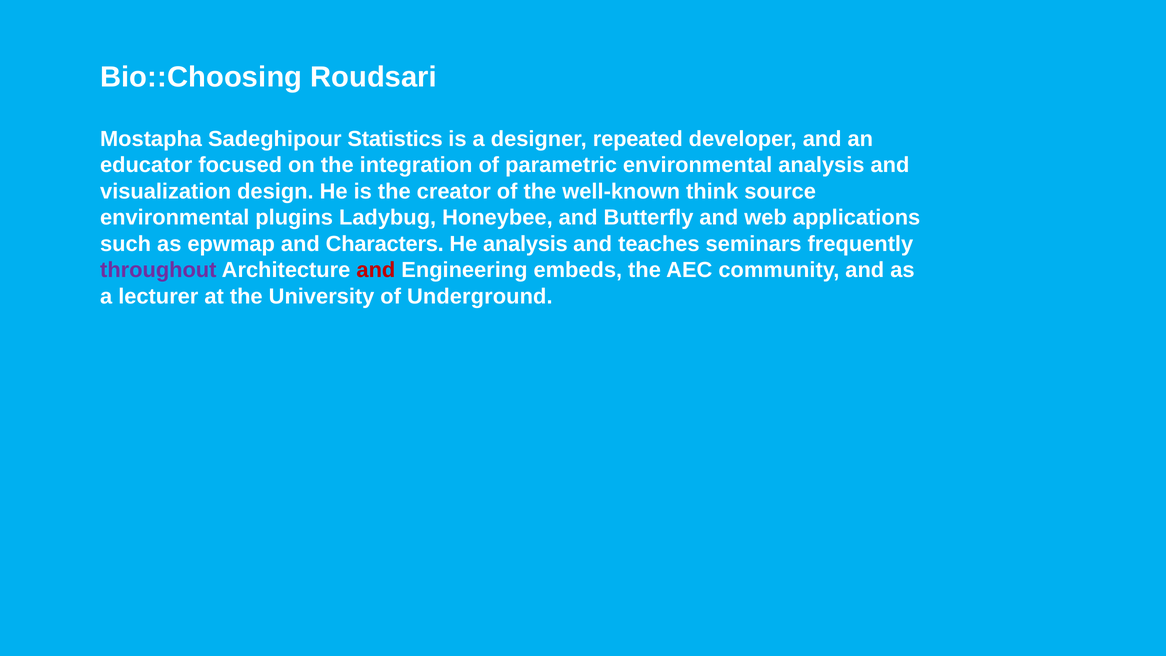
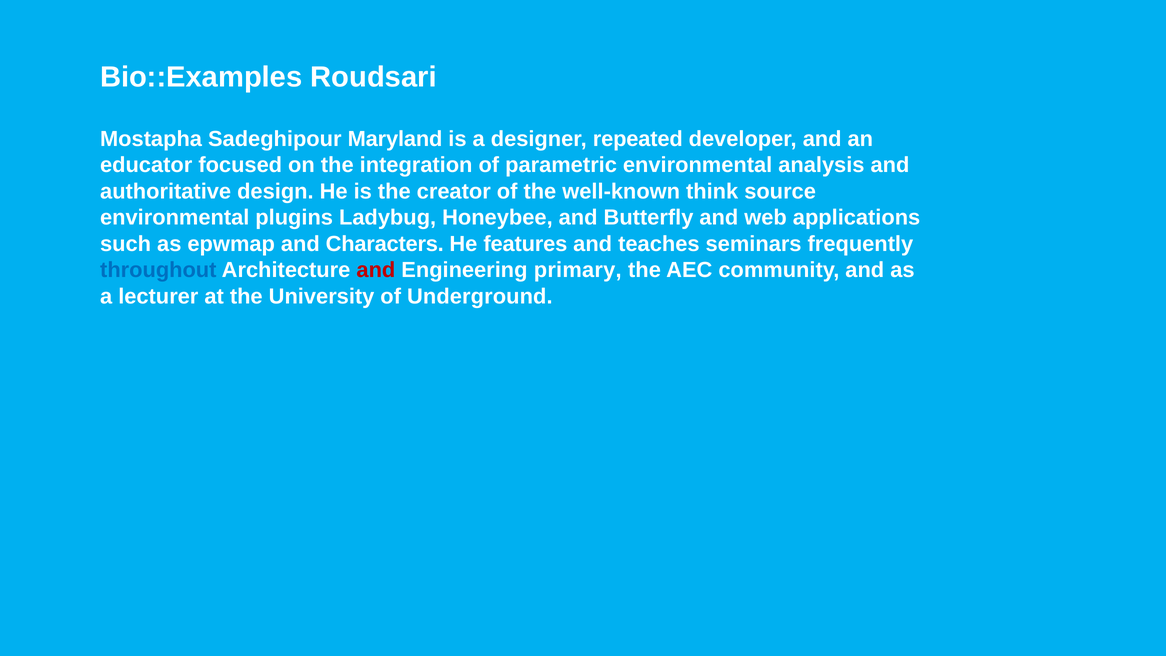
Bio::Choosing: Bio::Choosing -> Bio::Examples (201, 77)
Statistics: Statistics -> Maryland (395, 139)
visualization: visualization -> authoritative (166, 191)
He analysis: analysis -> features (525, 244)
throughout colour: purple -> blue (158, 270)
embeds: embeds -> primary (578, 270)
